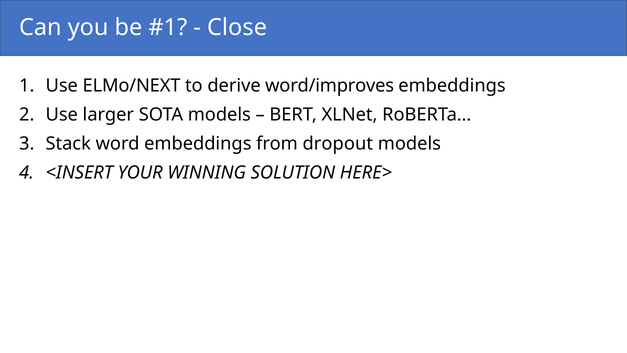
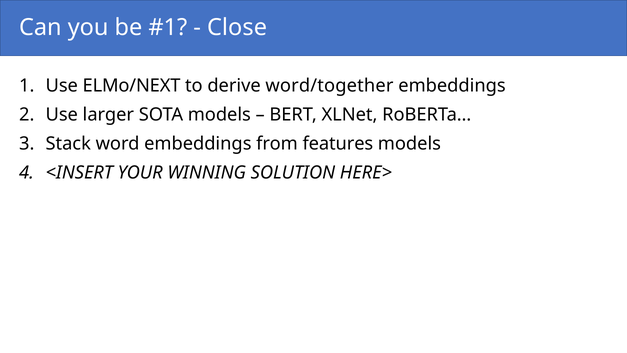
word/improves: word/improves -> word/together (329, 86)
dropout: dropout -> features (338, 144)
